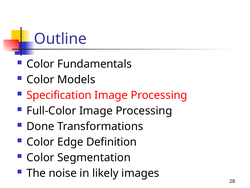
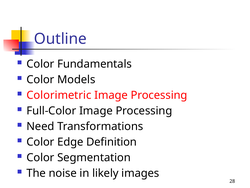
Specification: Specification -> Colorimetric (59, 95)
Done: Done -> Need (40, 126)
